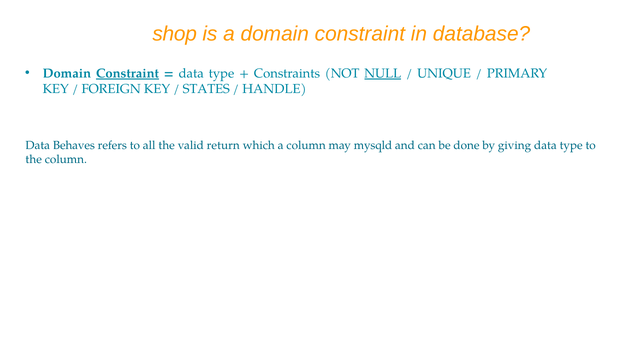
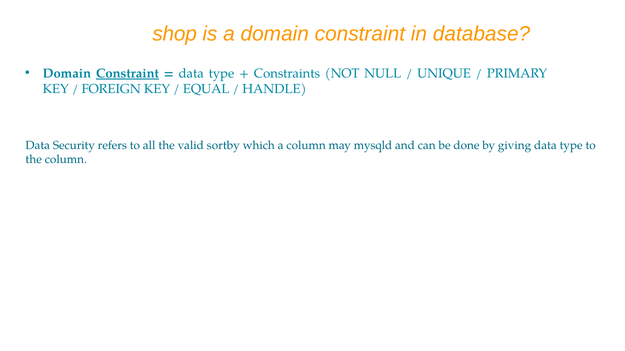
NULL underline: present -> none (383, 74)
STATES: STATES -> EQUAL (206, 89)
Behaves: Behaves -> Security (74, 146)
return: return -> sortby (223, 146)
